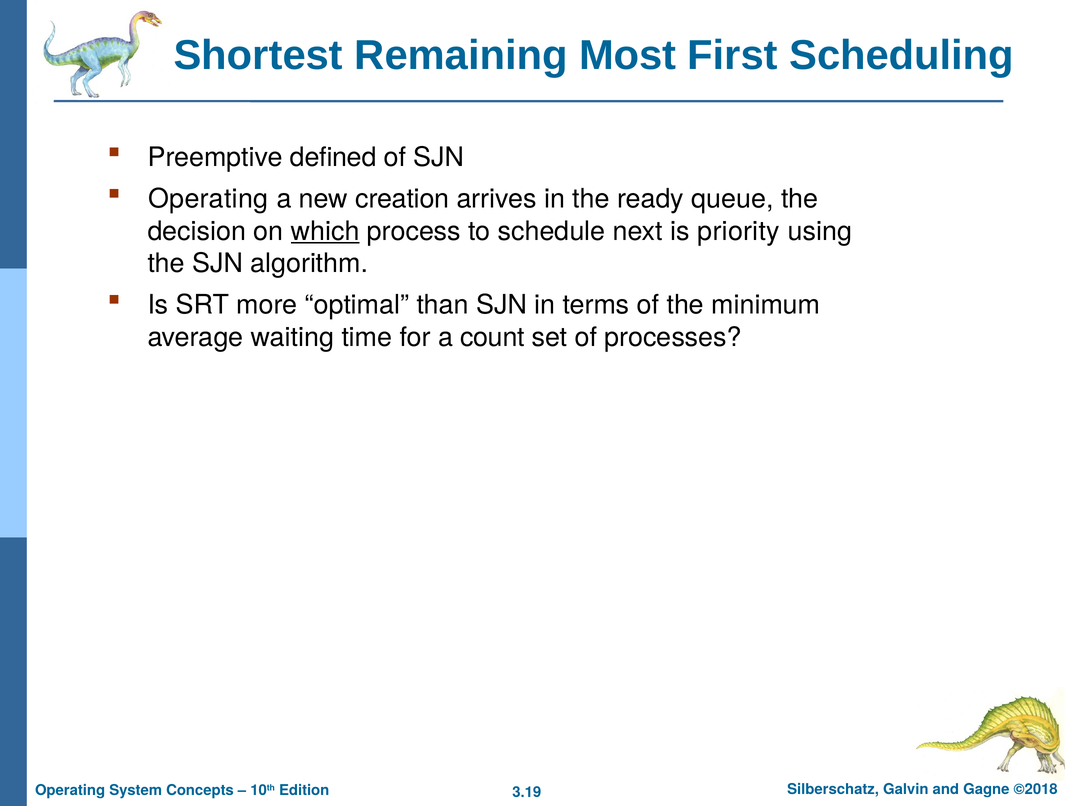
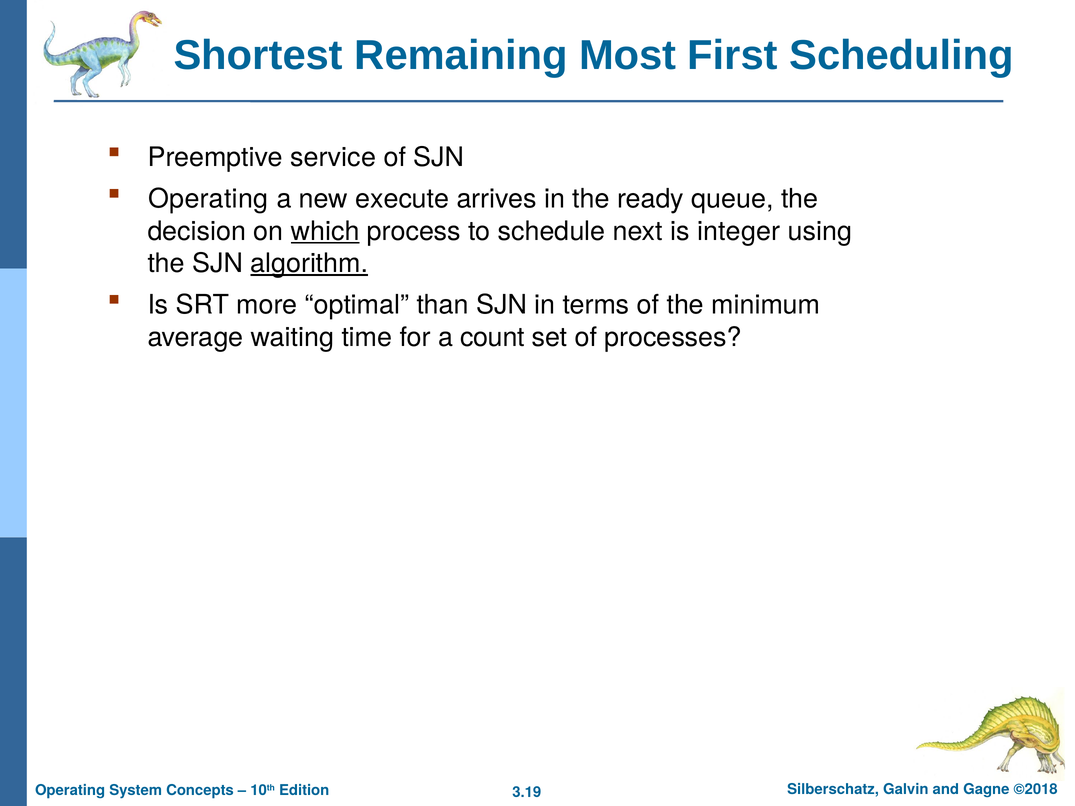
defined: defined -> service (333, 157)
creation: creation -> execute (402, 199)
priority: priority -> integer (739, 231)
algorithm underline: none -> present (309, 264)
